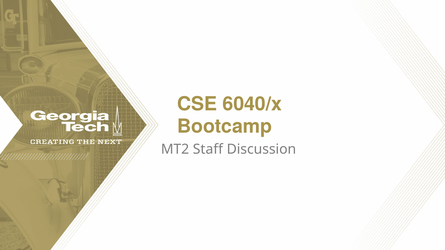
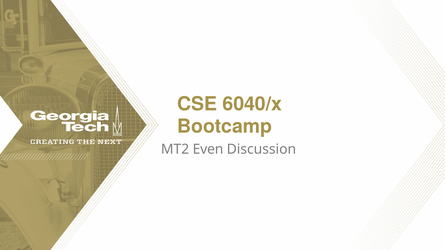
Staff: Staff -> Even (208, 149)
